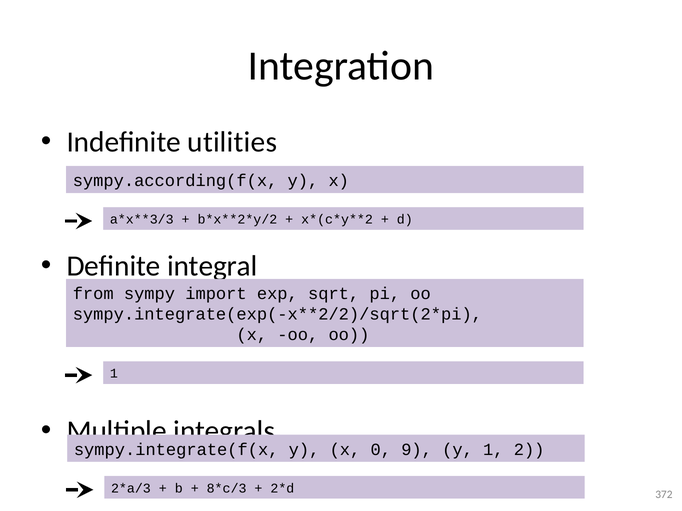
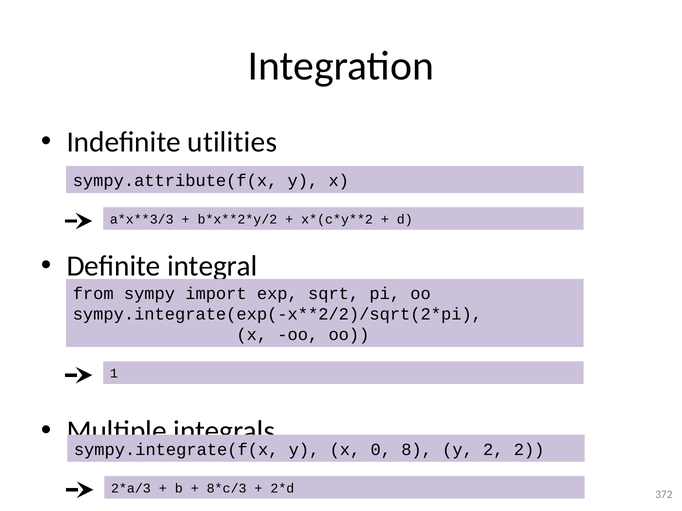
sympy.according(f(x: sympy.according(f(x -> sympy.attribute(f(x (175, 181)
9: 9 -> 8 (417, 450)
y 1: 1 -> 2 (493, 450)
